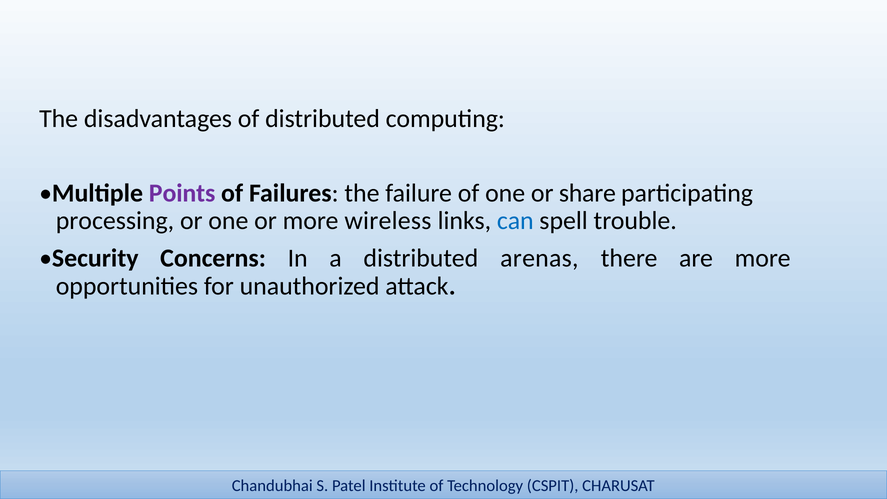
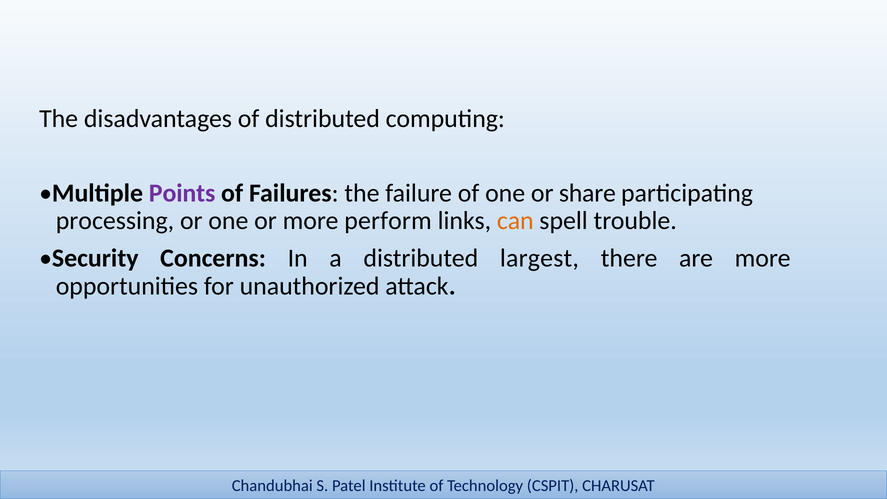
wireless: wireless -> perform (388, 221)
can colour: blue -> orange (515, 221)
arenas: arenas -> largest (539, 258)
